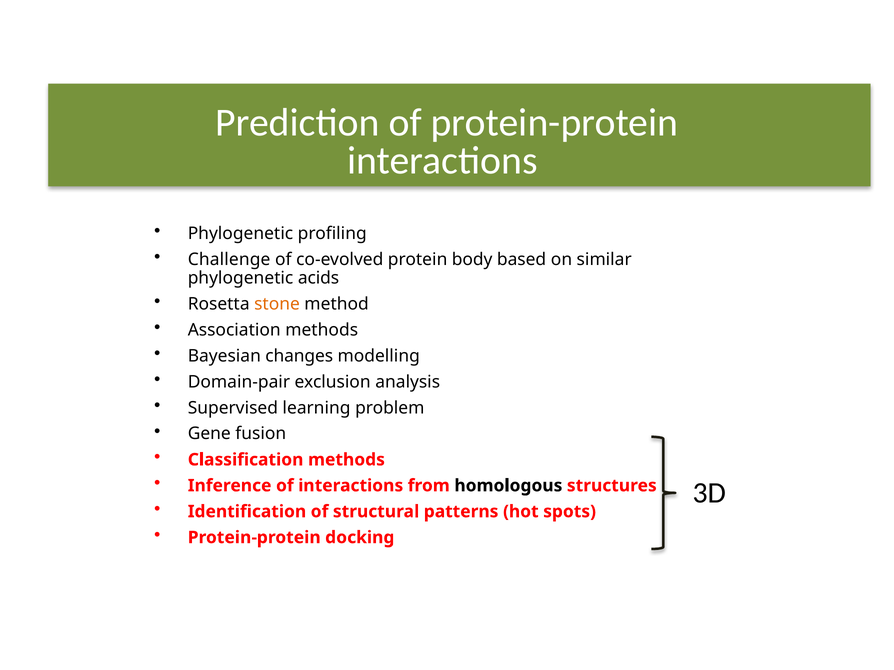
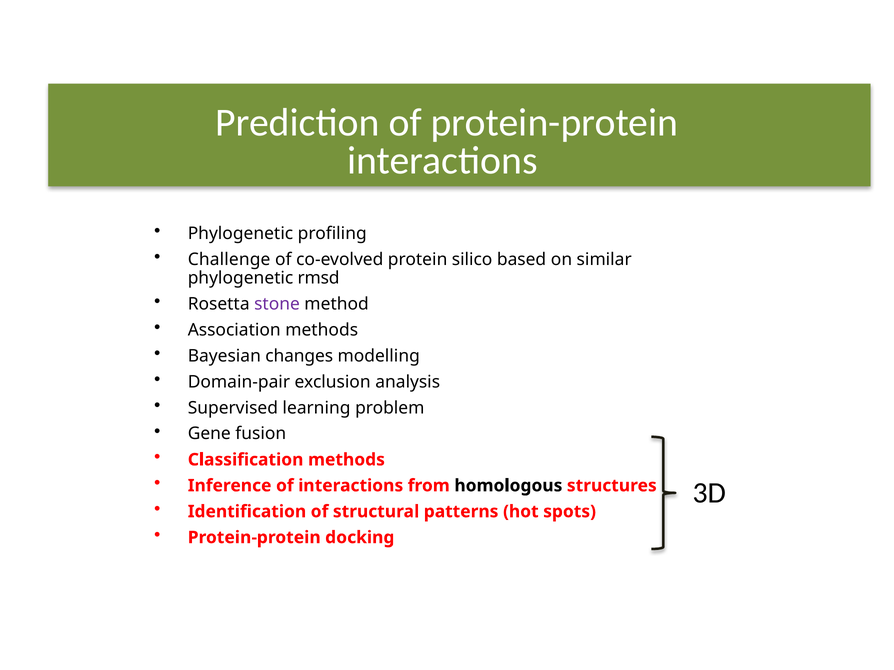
body: body -> silico (472, 260)
acids: acids -> rmsd (319, 278)
stone colour: orange -> purple (277, 304)
